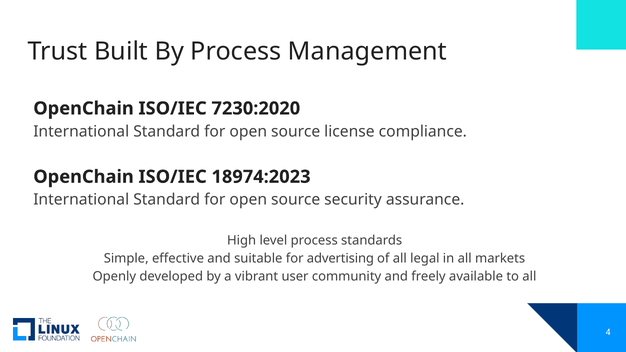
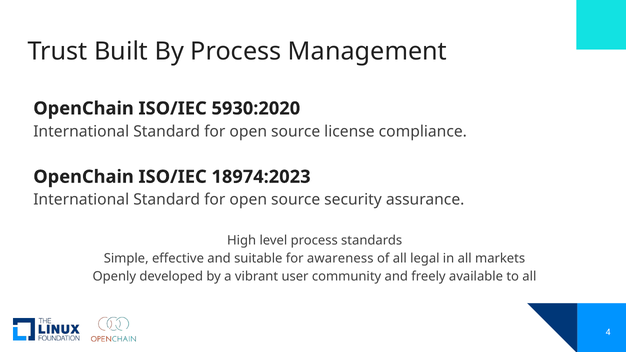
7230:2020: 7230:2020 -> 5930:2020 (256, 108)
advertising: advertising -> awareness (340, 259)
